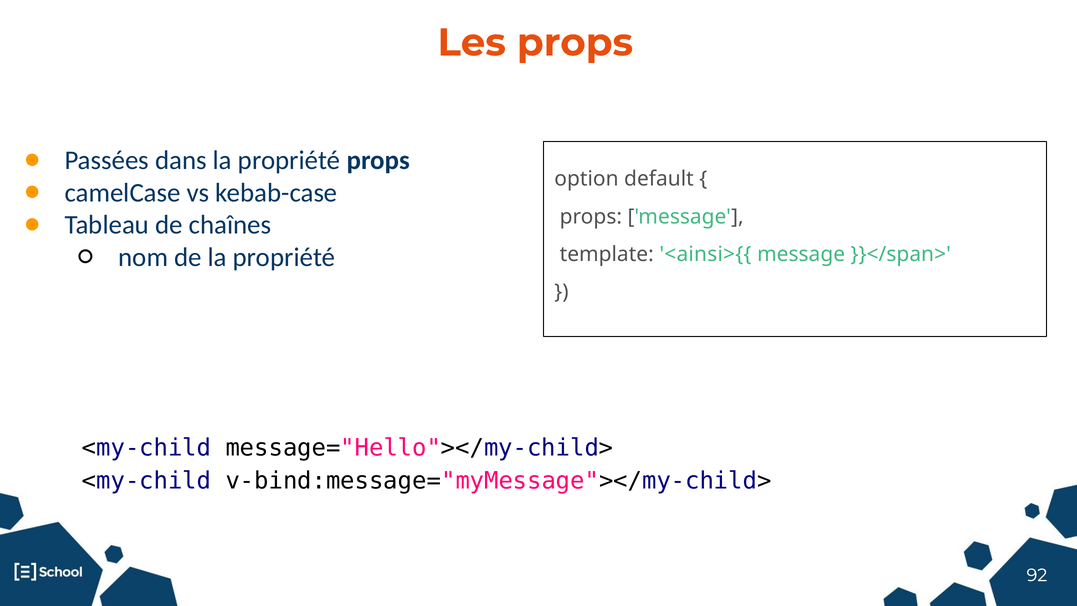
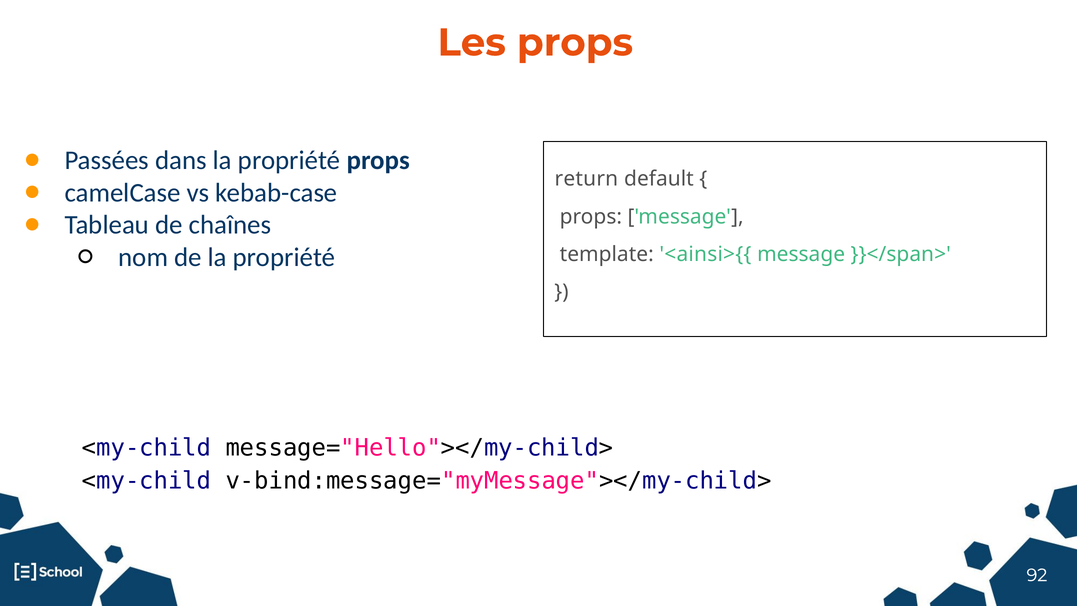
option: option -> return (586, 179)
